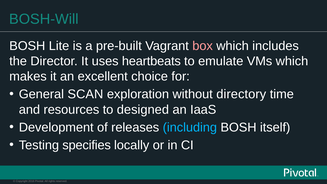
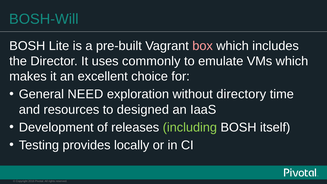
heartbeats: heartbeats -> commonly (151, 61)
SCAN: SCAN -> NEED (85, 94)
including colour: light blue -> light green (190, 127)
specifies: specifies -> provides (87, 145)
